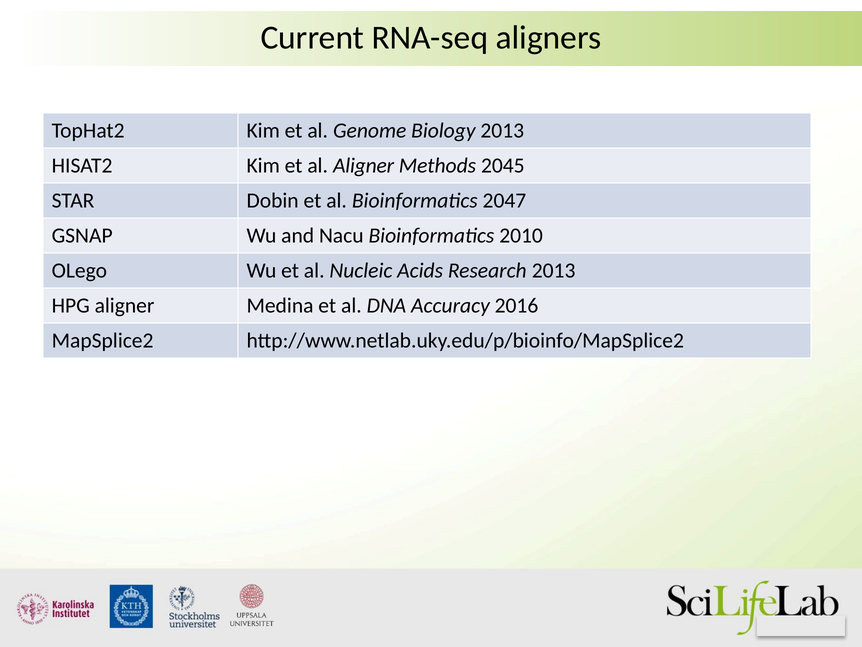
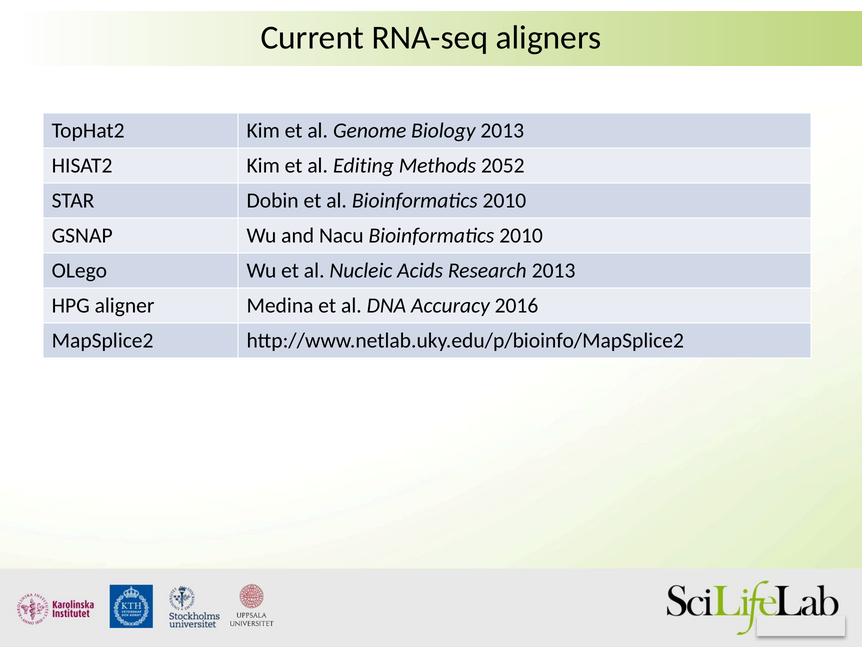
al Aligner: Aligner -> Editing (363, 166)
2045: 2045 -> 2052 (503, 166)
al Bioinformatics 2047: 2047 -> 2010 (504, 200)
